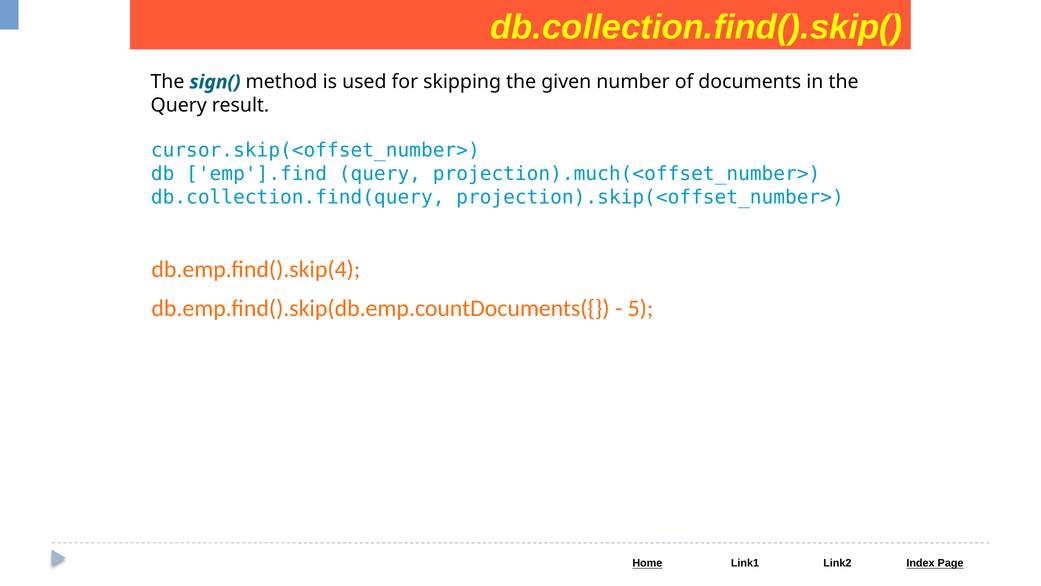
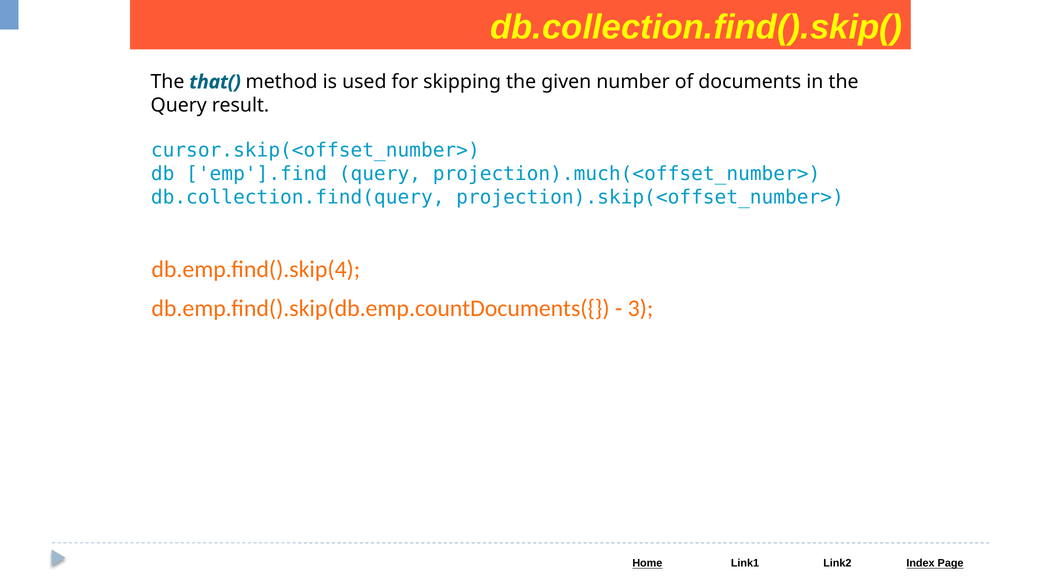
sign(: sign( -> that( (215, 82)
5: 5 -> 3 (640, 308)
